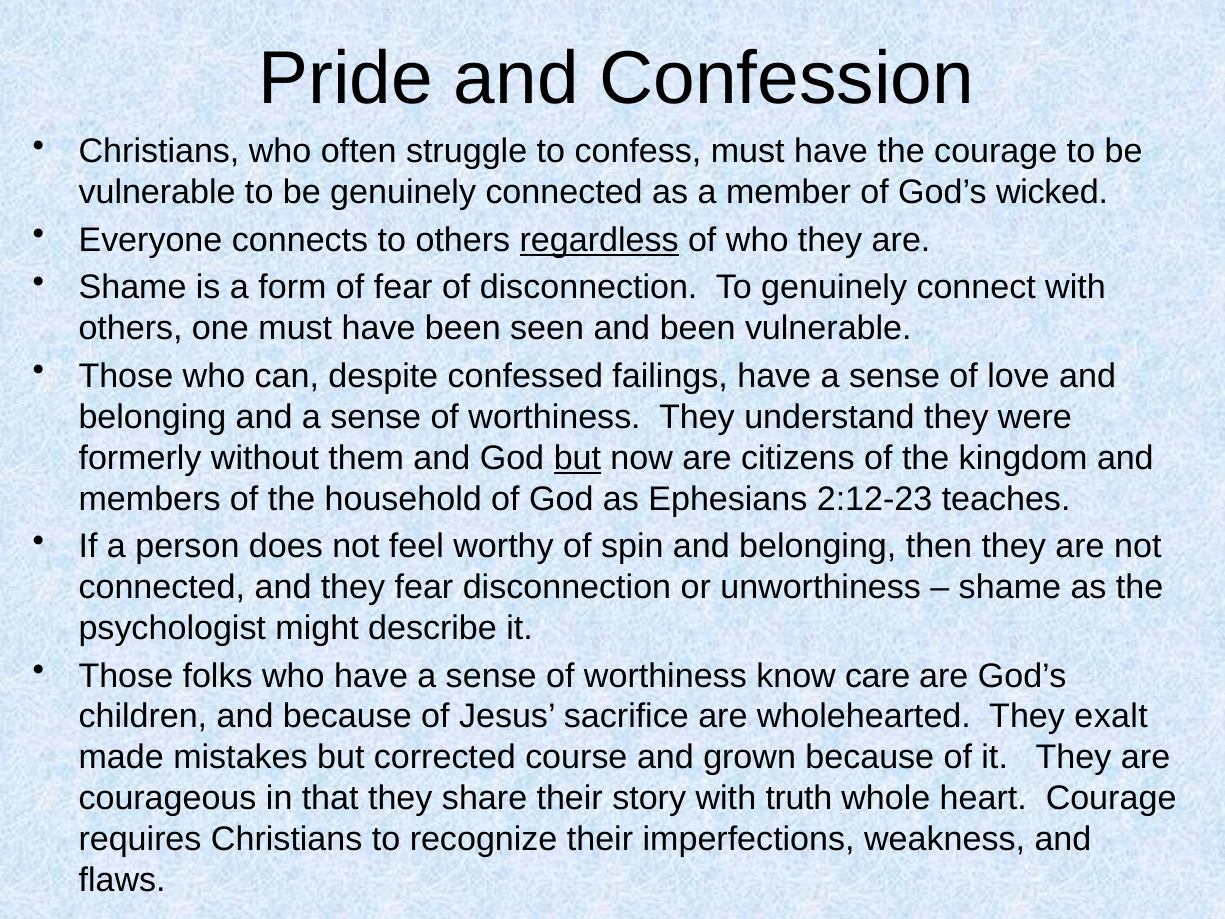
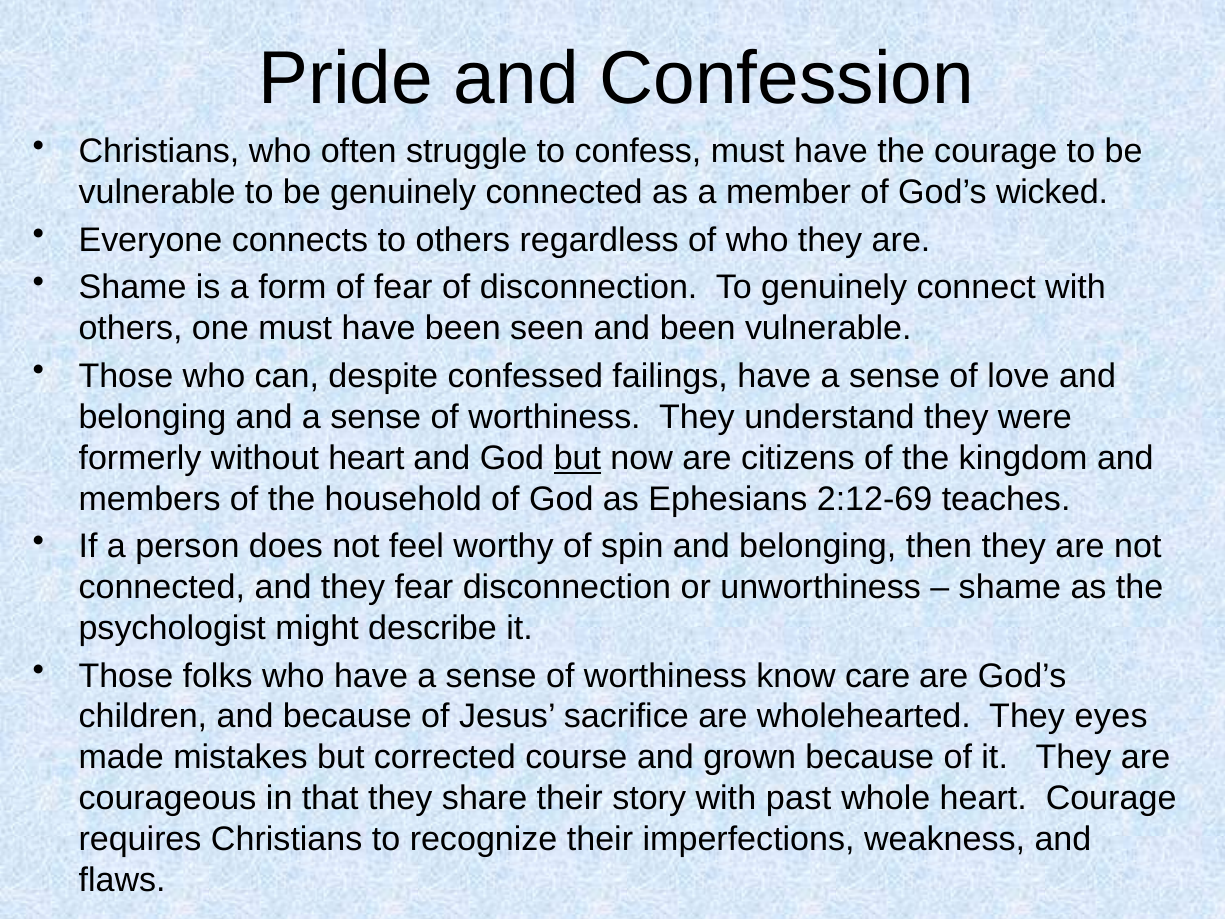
regardless underline: present -> none (599, 240)
without them: them -> heart (366, 458)
2:12-23: 2:12-23 -> 2:12-69 (875, 499)
exalt: exalt -> eyes (1111, 716)
truth: truth -> past (799, 798)
